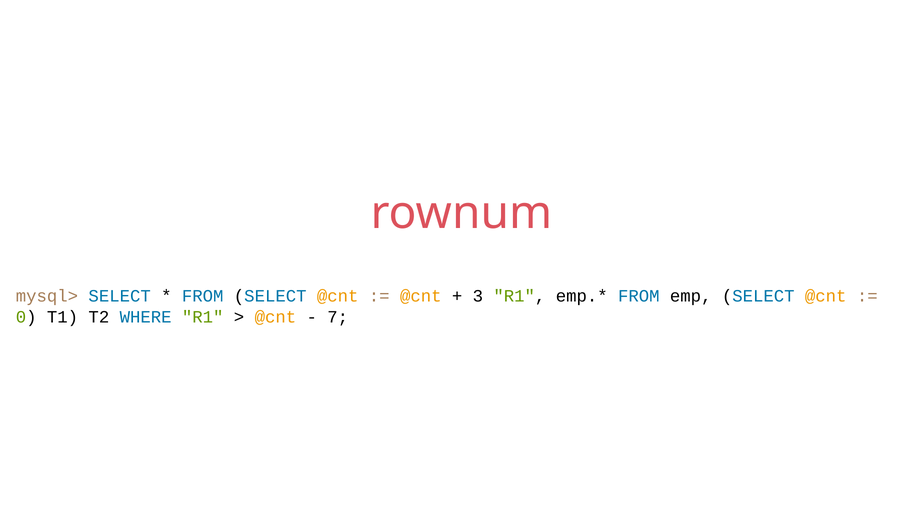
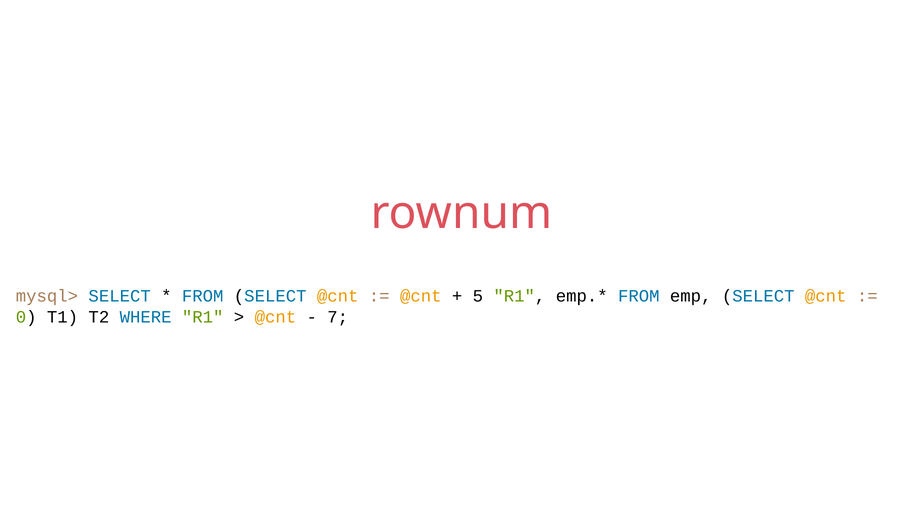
3: 3 -> 5 (478, 296)
